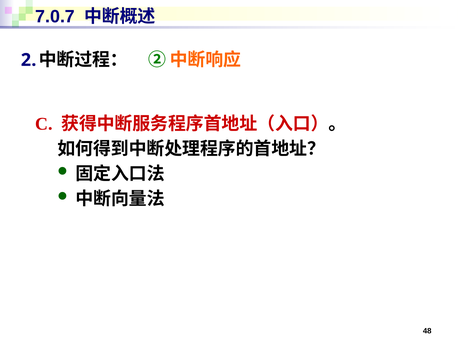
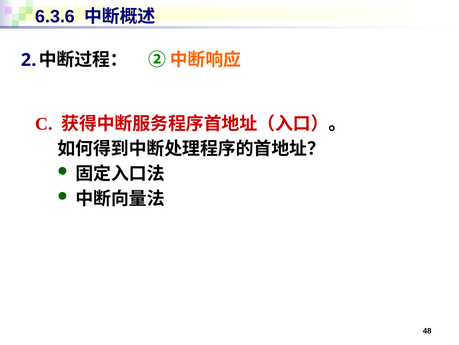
7.0.7: 7.0.7 -> 6.3.6 (55, 16)
